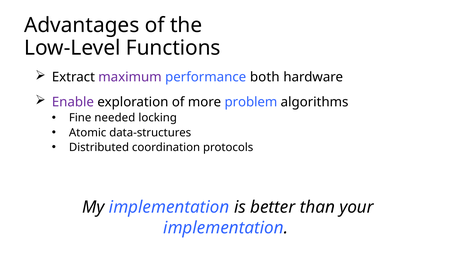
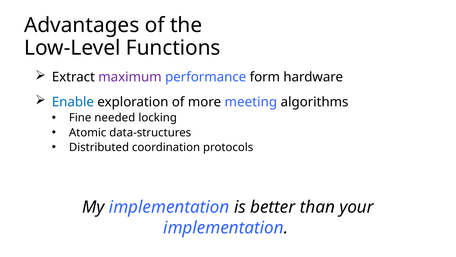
both: both -> form (265, 77)
Enable colour: purple -> blue (73, 102)
problem: problem -> meeting (251, 102)
